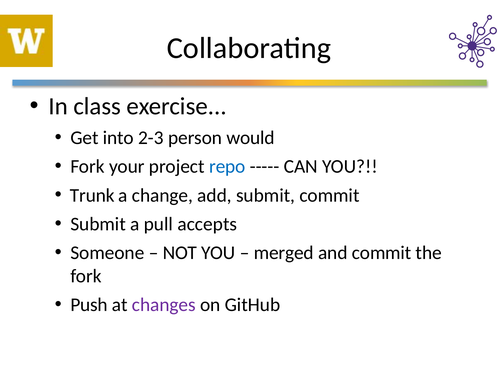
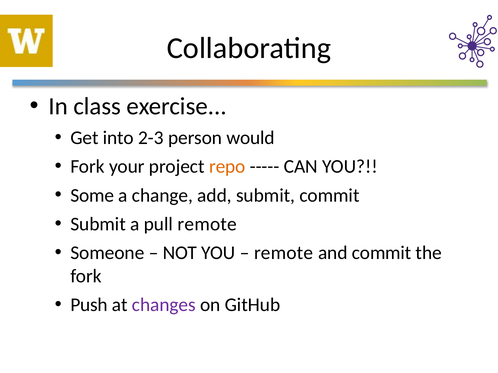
repo colour: blue -> orange (227, 167)
Trunk: Trunk -> Some (92, 196)
pull accepts: accepts -> remote (207, 224)
merged: merged -> remote (284, 253)
